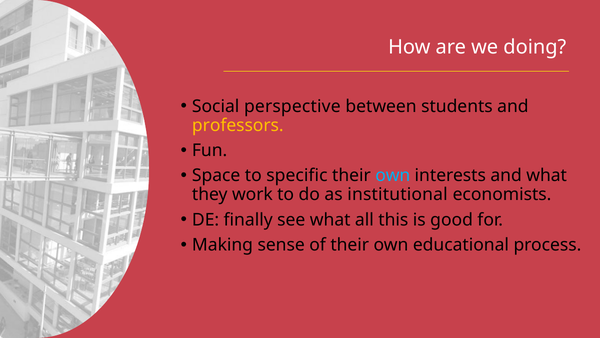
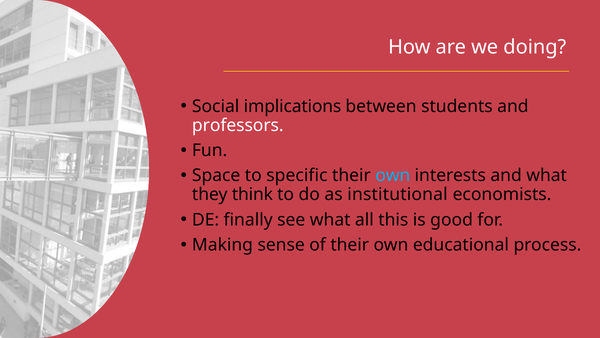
perspective: perspective -> implications (293, 106)
professors colour: yellow -> white (238, 125)
work: work -> think (252, 194)
